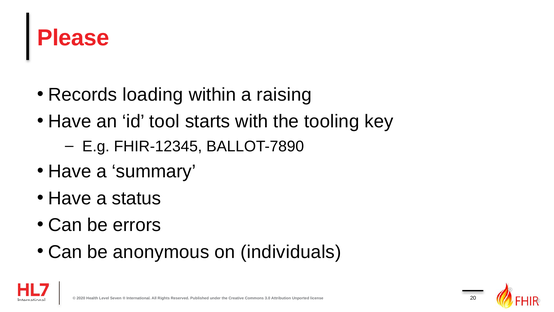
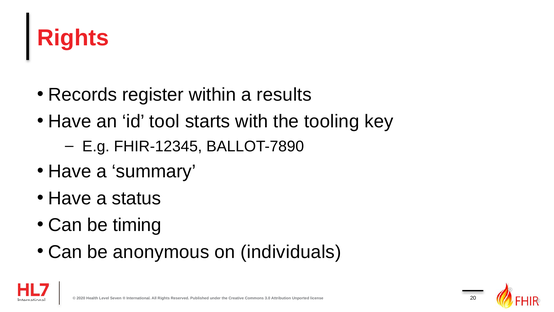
Please: Please -> Rights (73, 38)
loading: loading -> register (153, 95)
raising: raising -> results (284, 95)
errors: errors -> timing (137, 225)
